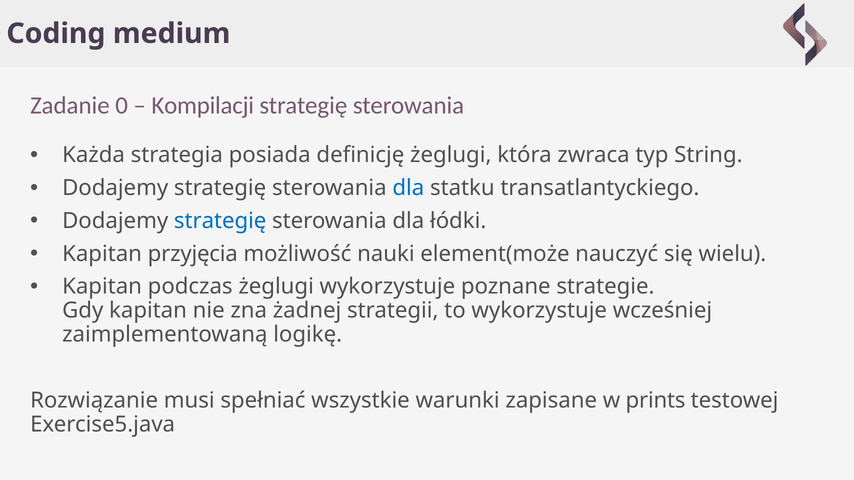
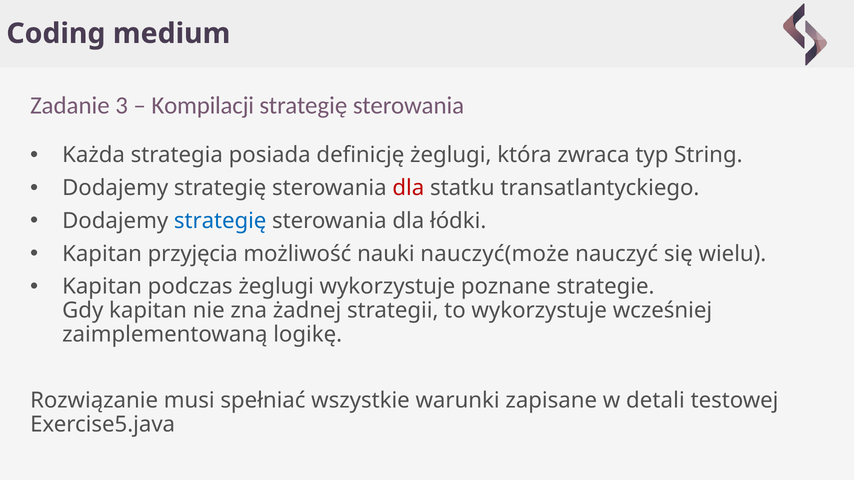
0: 0 -> 3 (122, 105)
dla colour: blue -> red (408, 188)
element(może: element(może -> nauczyć(może (495, 254)
prints: prints -> detali (655, 401)
